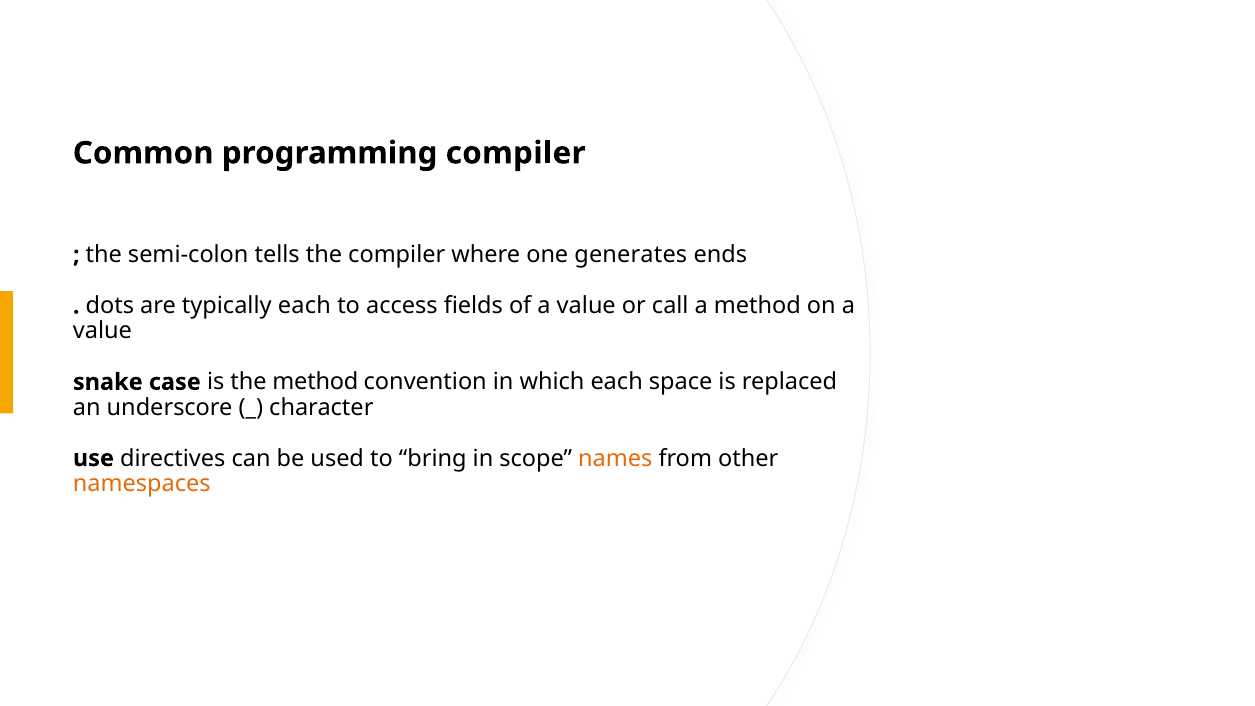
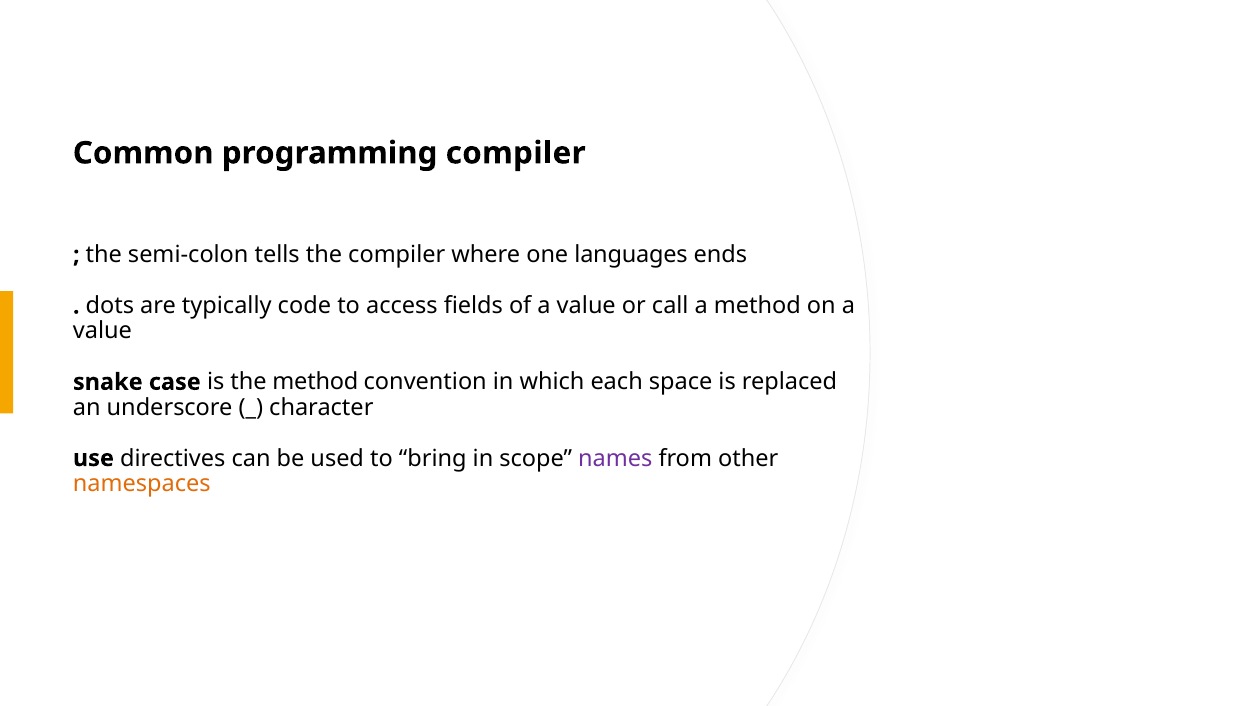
generates: generates -> languages (631, 255)
typically each: each -> code (304, 306)
names colour: orange -> purple (615, 458)
